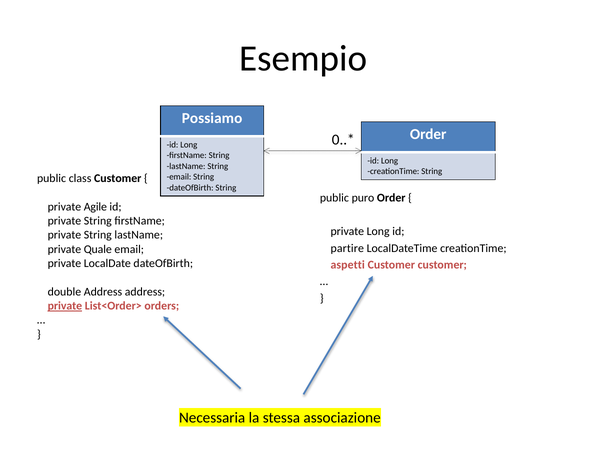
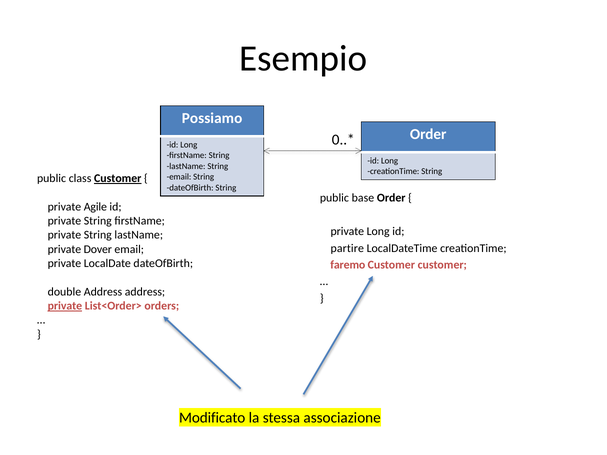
Customer underline: none -> present (118, 179)
puro: puro -> base (363, 198)
Quale: Quale -> Dover (98, 249)
aspetti: aspetti -> faremo (348, 265)
Necessaria: Necessaria -> Modificato (212, 418)
